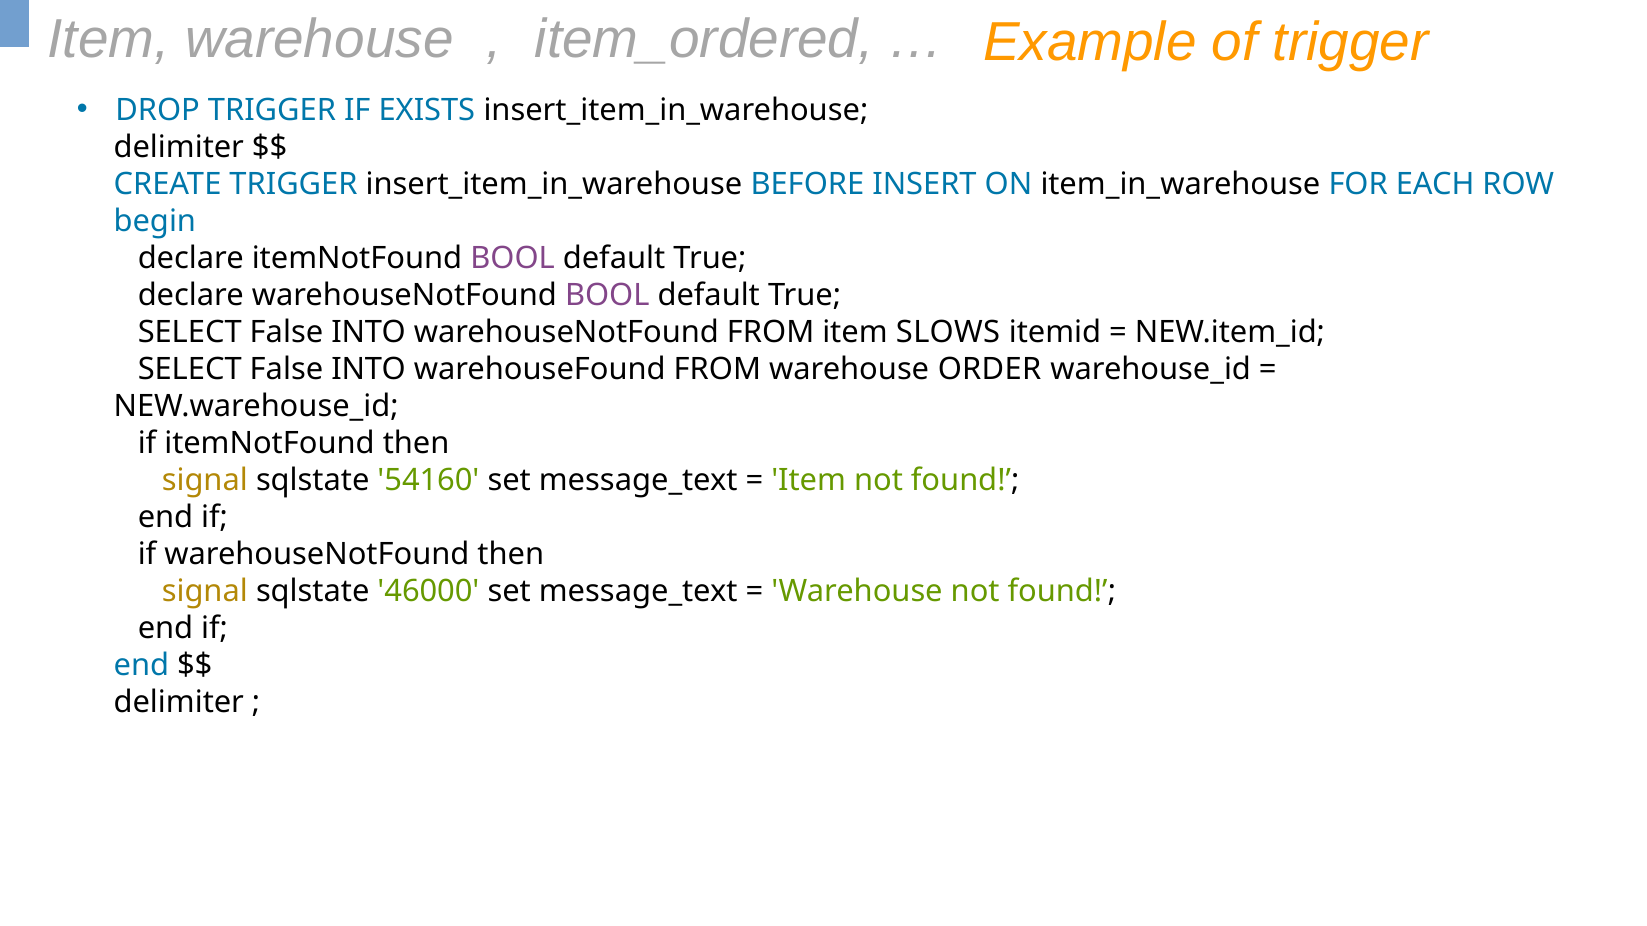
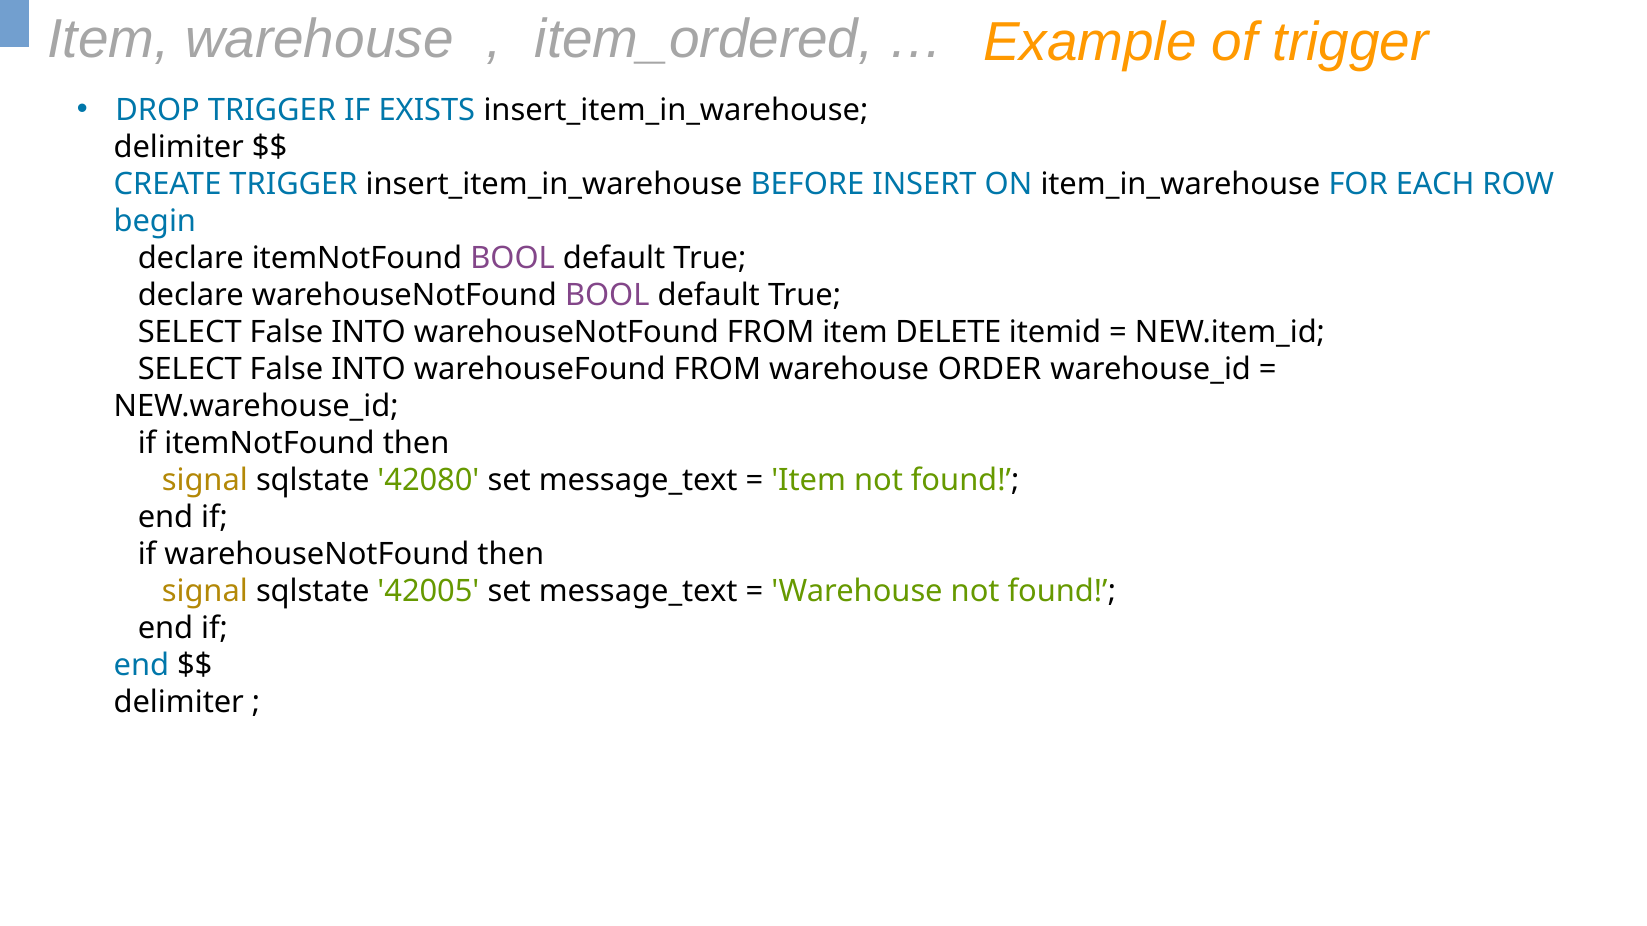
SLOWS: SLOWS -> DELETE (948, 332)
54160: 54160 -> 42080 (428, 481)
46000: 46000 -> 42005 (428, 592)
